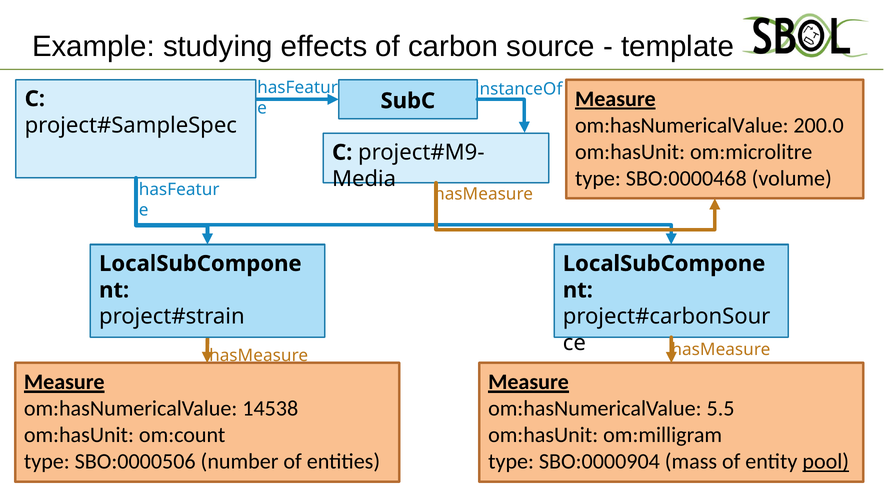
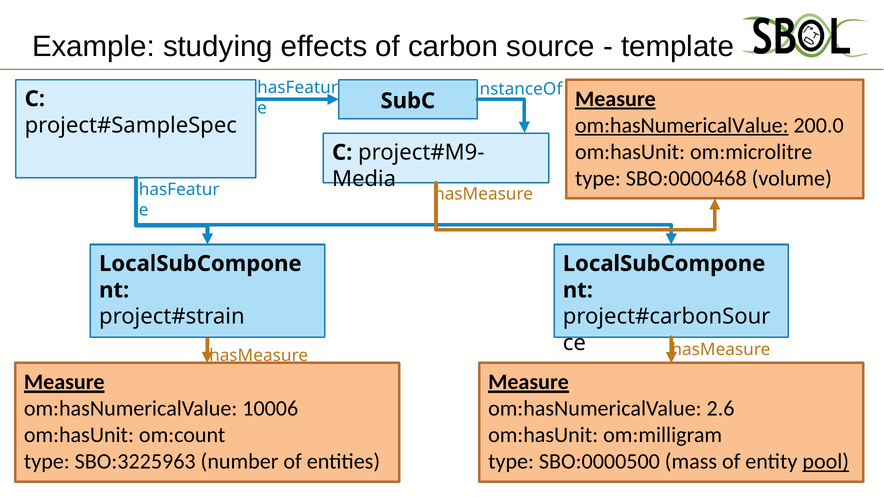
om:hasNumericalValue underline: none -> present (682, 125)
14538: 14538 -> 10006 (270, 409)
5.5: 5.5 -> 2.6 (721, 409)
SBO:0000506: SBO:0000506 -> SBO:3225963 (135, 462)
SBO:0000904: SBO:0000904 -> SBO:0000500 (599, 462)
